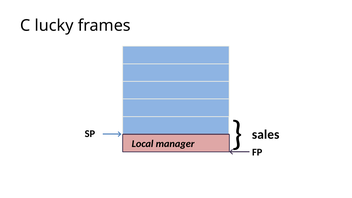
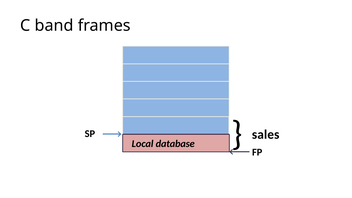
lucky: lucky -> band (54, 26)
manager: manager -> database (175, 144)
